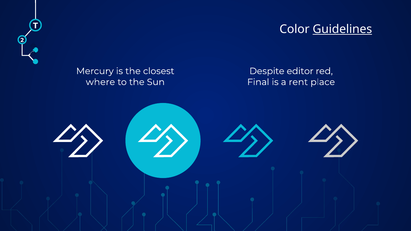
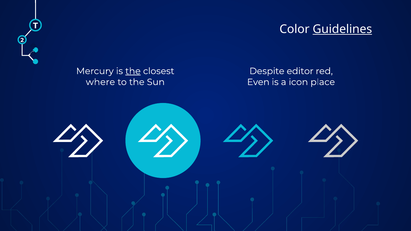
the underline: none -> present (133, 71)
Final: Final -> Even (258, 82)
rent: rent -> icon (298, 82)
